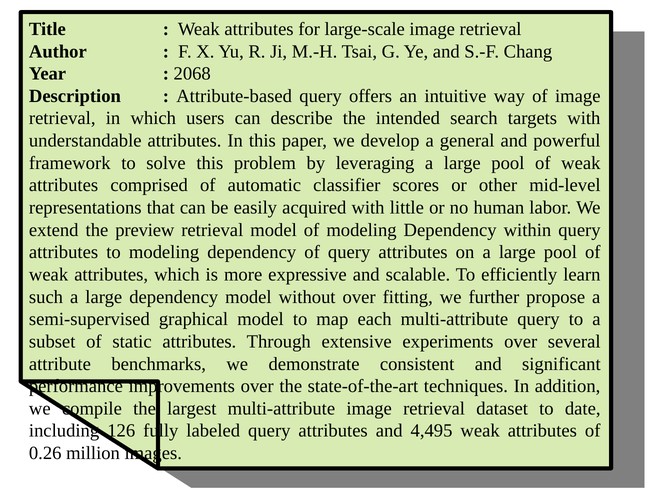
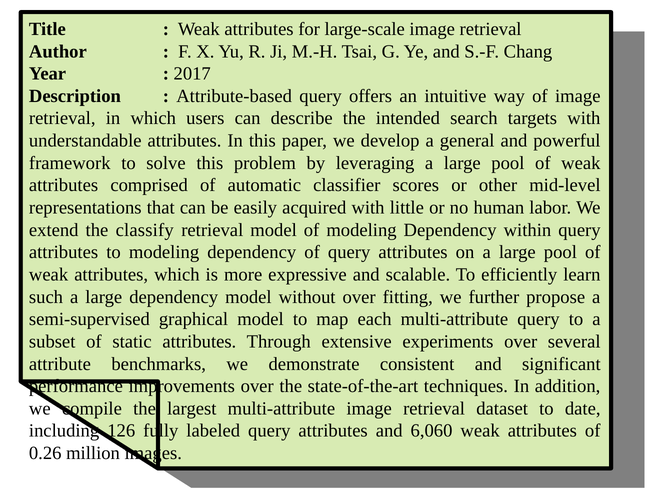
2068: 2068 -> 2017 (192, 74)
preview: preview -> classify (145, 230)
4,495: 4,495 -> 6,060 (432, 431)
